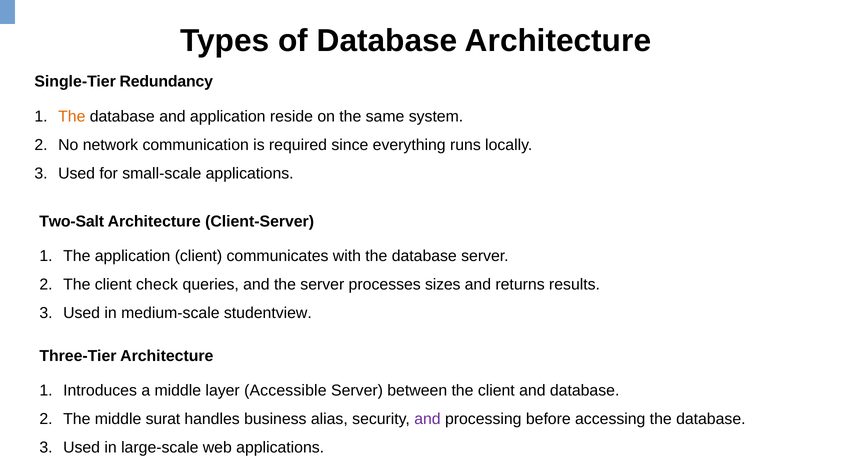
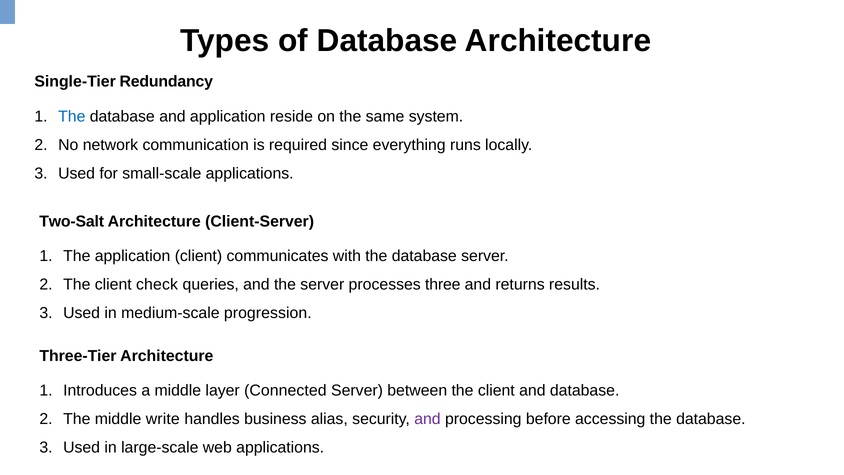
The colour: orange -> blue (72, 116)
sizes: sizes -> three (443, 284)
studentview: studentview -> progression (268, 313)
Accessible: Accessible -> Connected (285, 391)
surat: surat -> write (163, 419)
